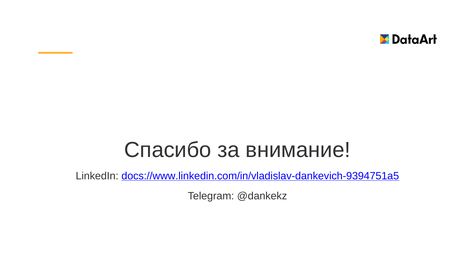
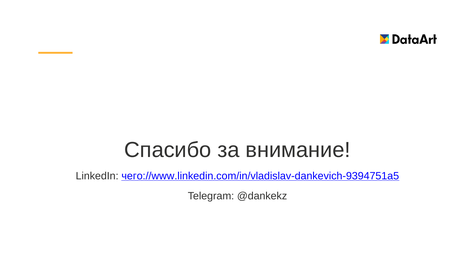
docs://www.linkedin.com/in/vladislav-dankevich-9394751a5: docs://www.linkedin.com/in/vladislav-dankevich-9394751a5 -> чего://www.linkedin.com/in/vladislav-dankevich-9394751a5 (260, 176)
